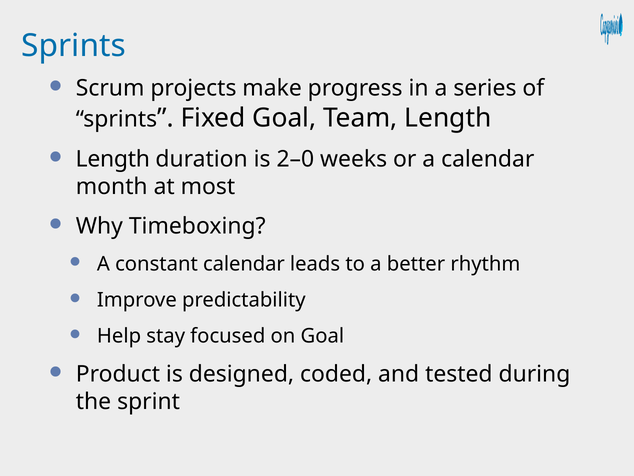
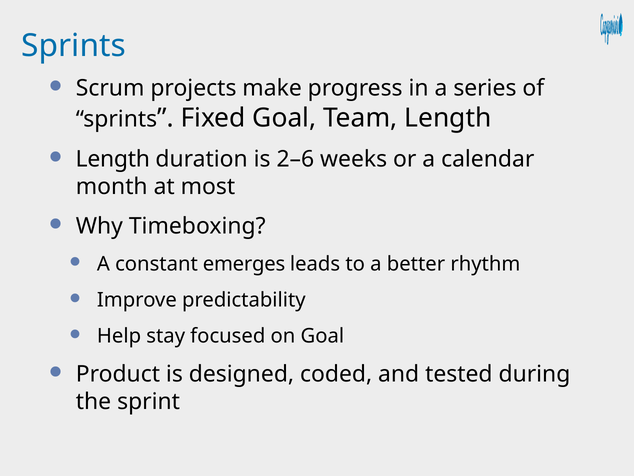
2–0: 2–0 -> 2–6 (295, 159)
constant calendar: calendar -> emerges (244, 264)
